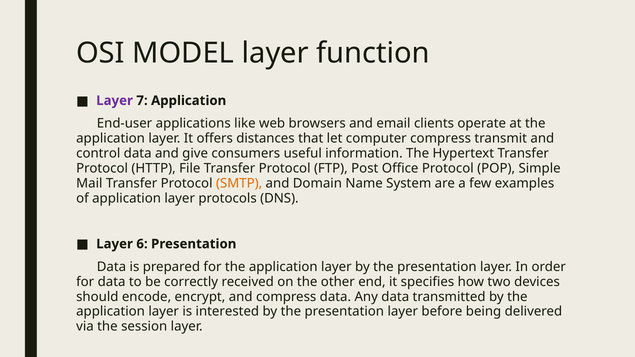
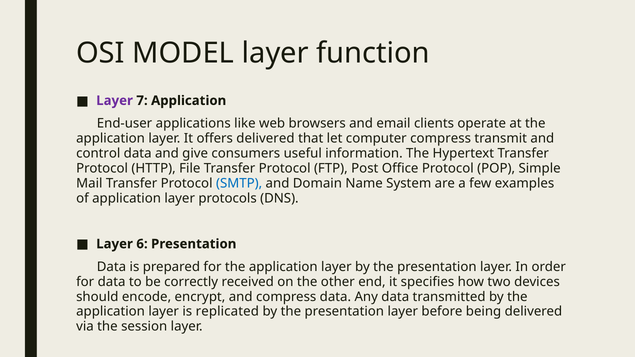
offers distances: distances -> delivered (265, 138)
SMTP colour: orange -> blue (239, 183)
interested: interested -> replicated (227, 312)
